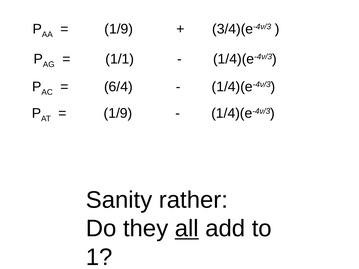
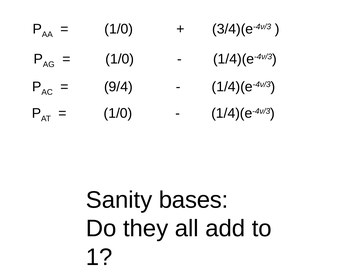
1/9: 1/9 -> 1/0 (119, 29)
1/1: 1/1 -> 1/0 (120, 59)
6/4: 6/4 -> 9/4 (118, 87)
1/9: 1/9 -> 1/0 (118, 113)
rather: rather -> bases (194, 200)
all underline: present -> none (187, 229)
